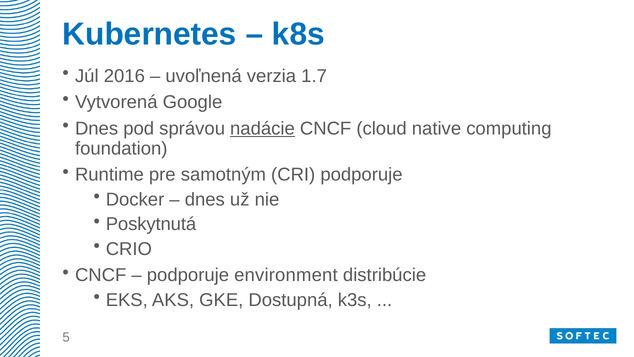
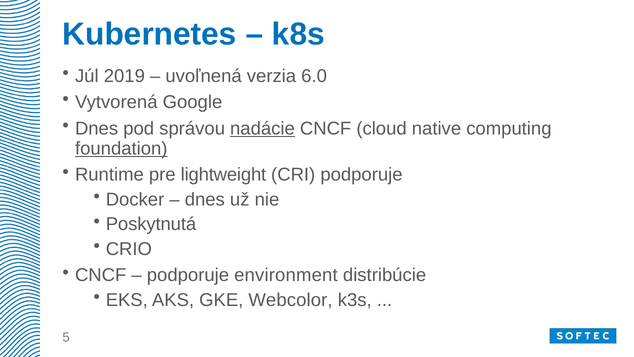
2016: 2016 -> 2019 (124, 76)
1.7: 1.7 -> 6.0 (314, 76)
foundation underline: none -> present (121, 148)
samotným: samotným -> lightweight (223, 175)
Dostupná: Dostupná -> Webcolor (291, 300)
